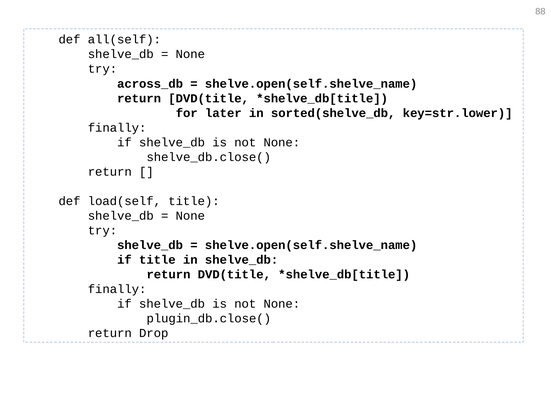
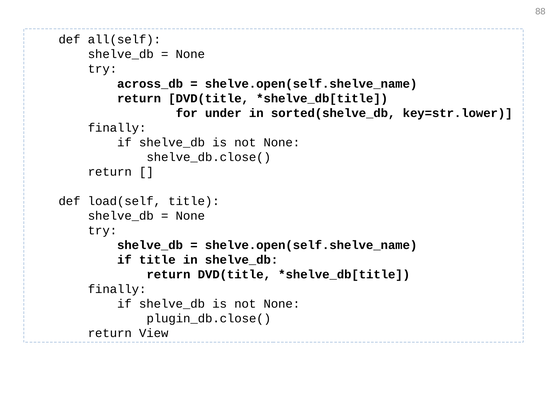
later: later -> under (223, 113)
Drop: Drop -> View (154, 333)
